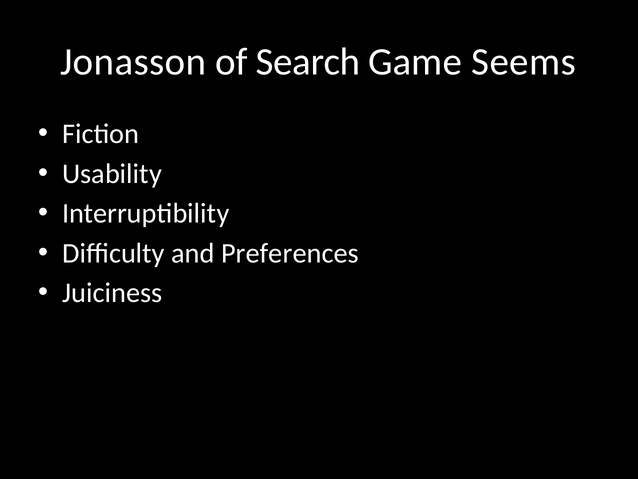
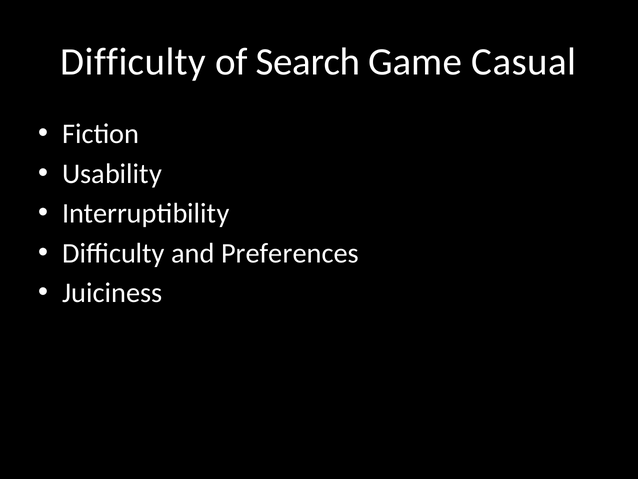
Jonasson: Jonasson -> Difficulty (133, 62)
Seems: Seems -> Casual (524, 62)
